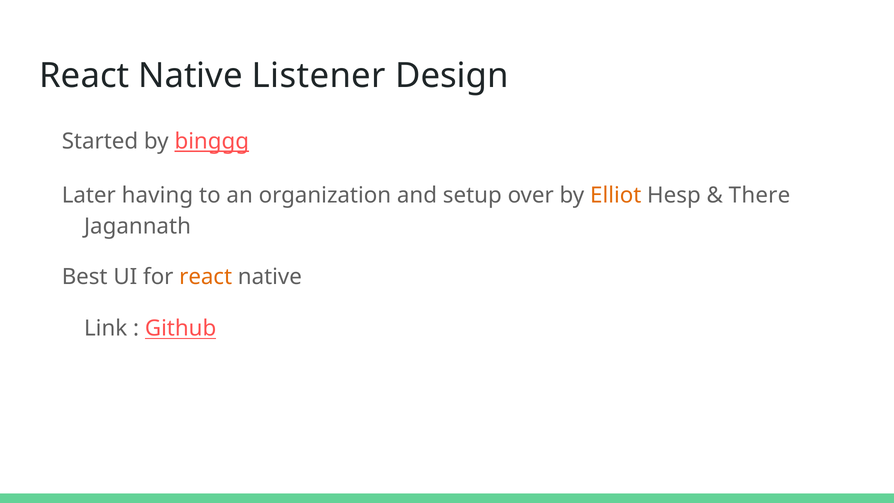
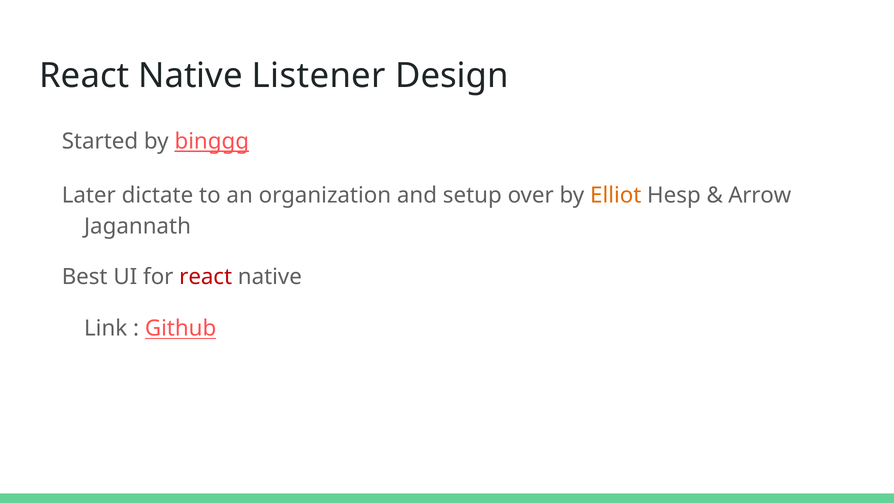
having: having -> dictate (157, 195)
There: There -> Arrow (760, 195)
react colour: orange -> red (206, 277)
